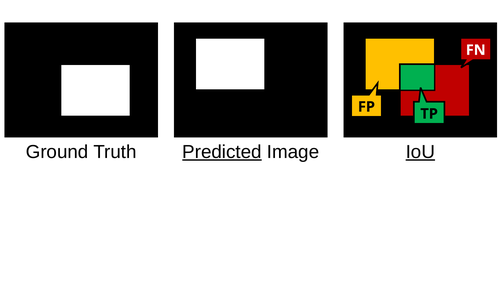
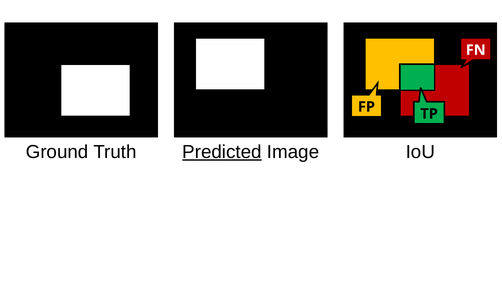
IoU underline: present -> none (420, 152)
